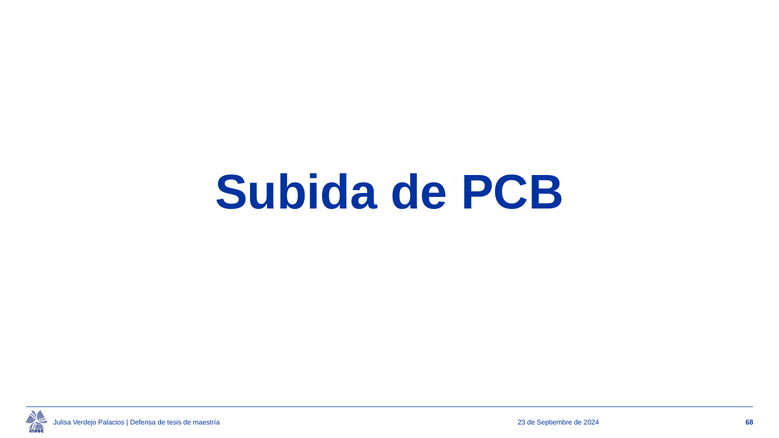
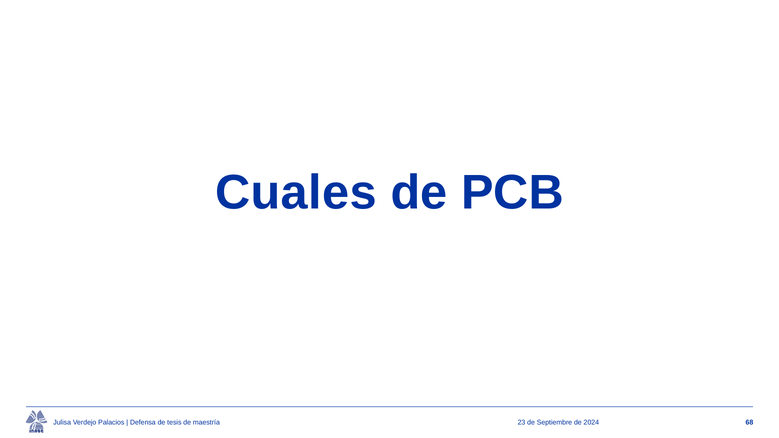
Subida: Subida -> Cuales (296, 193)
